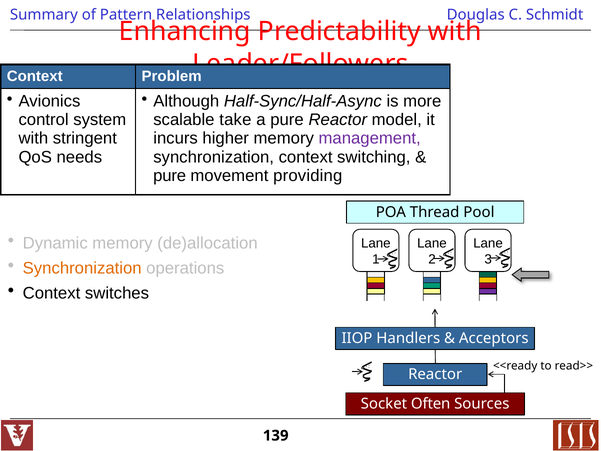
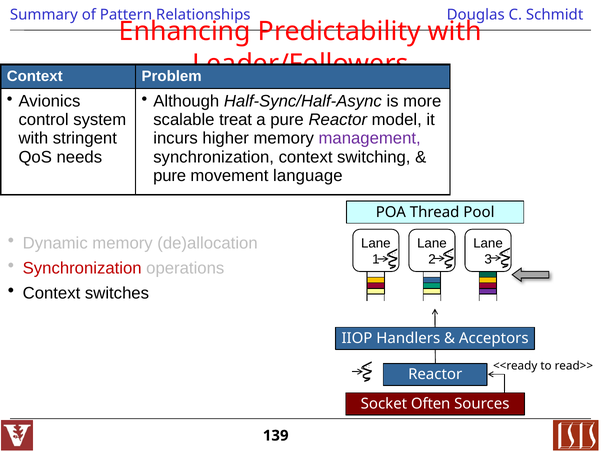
take: take -> treat (236, 120)
providing: providing -> language (308, 176)
Synchronization colour: orange -> red (82, 268)
